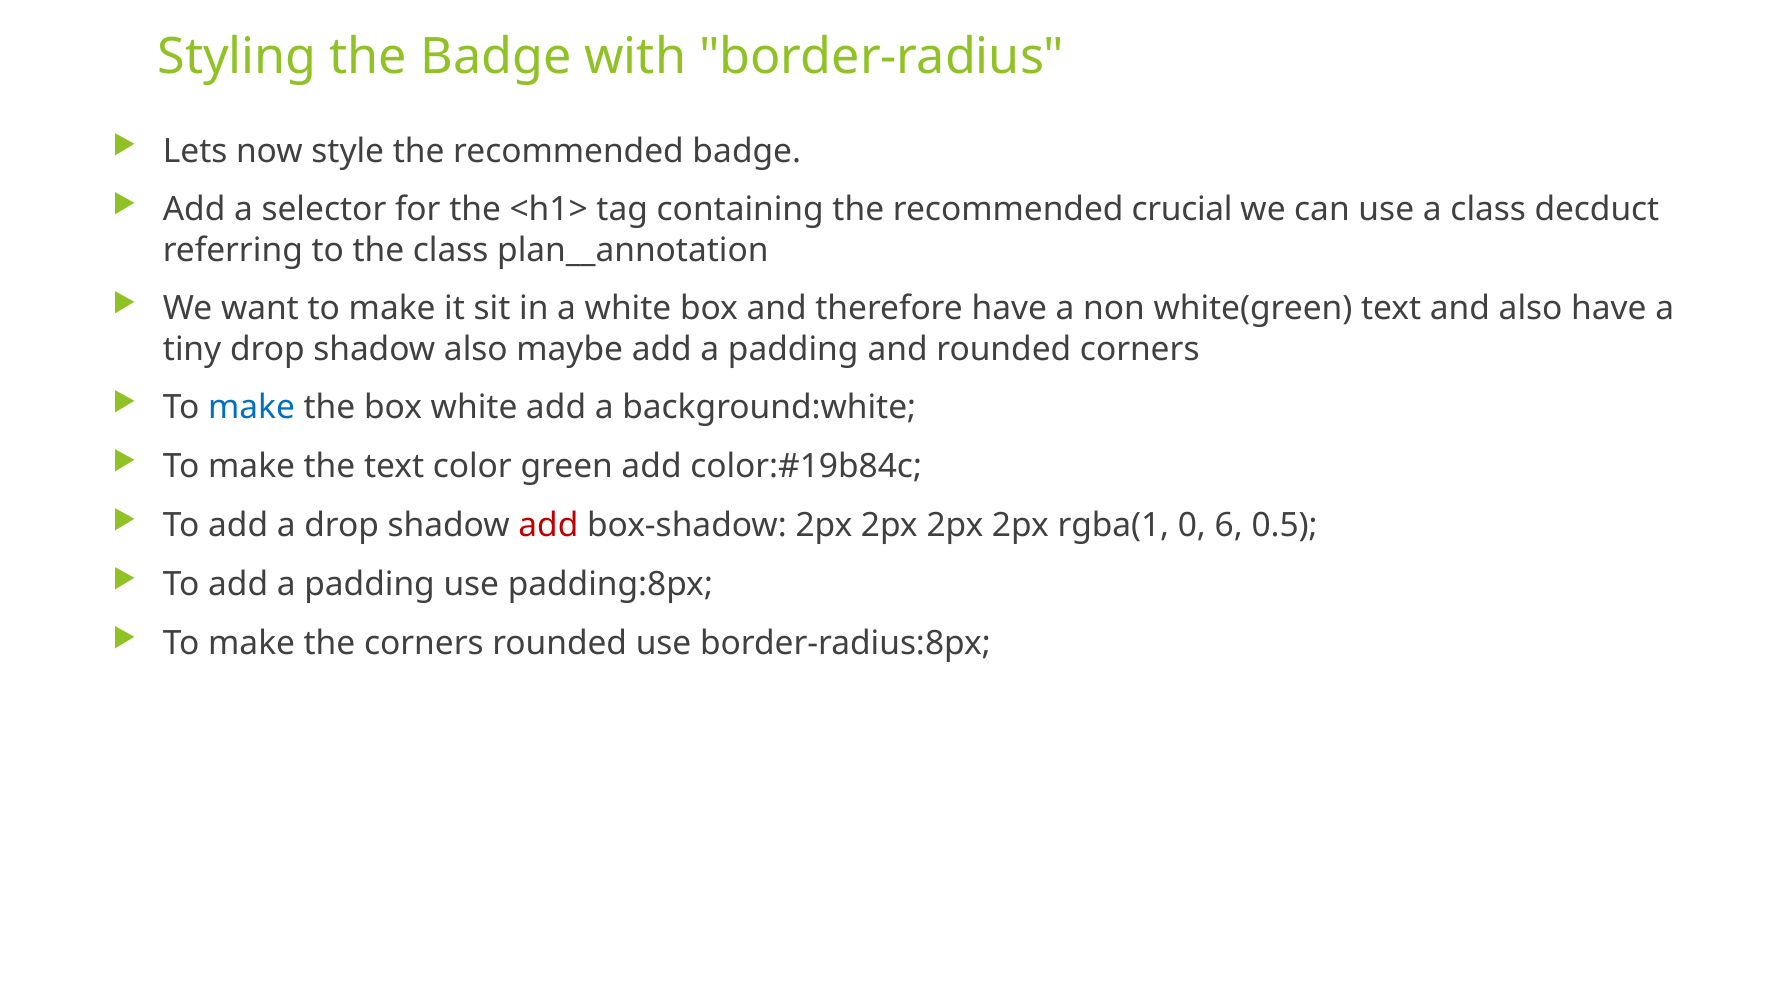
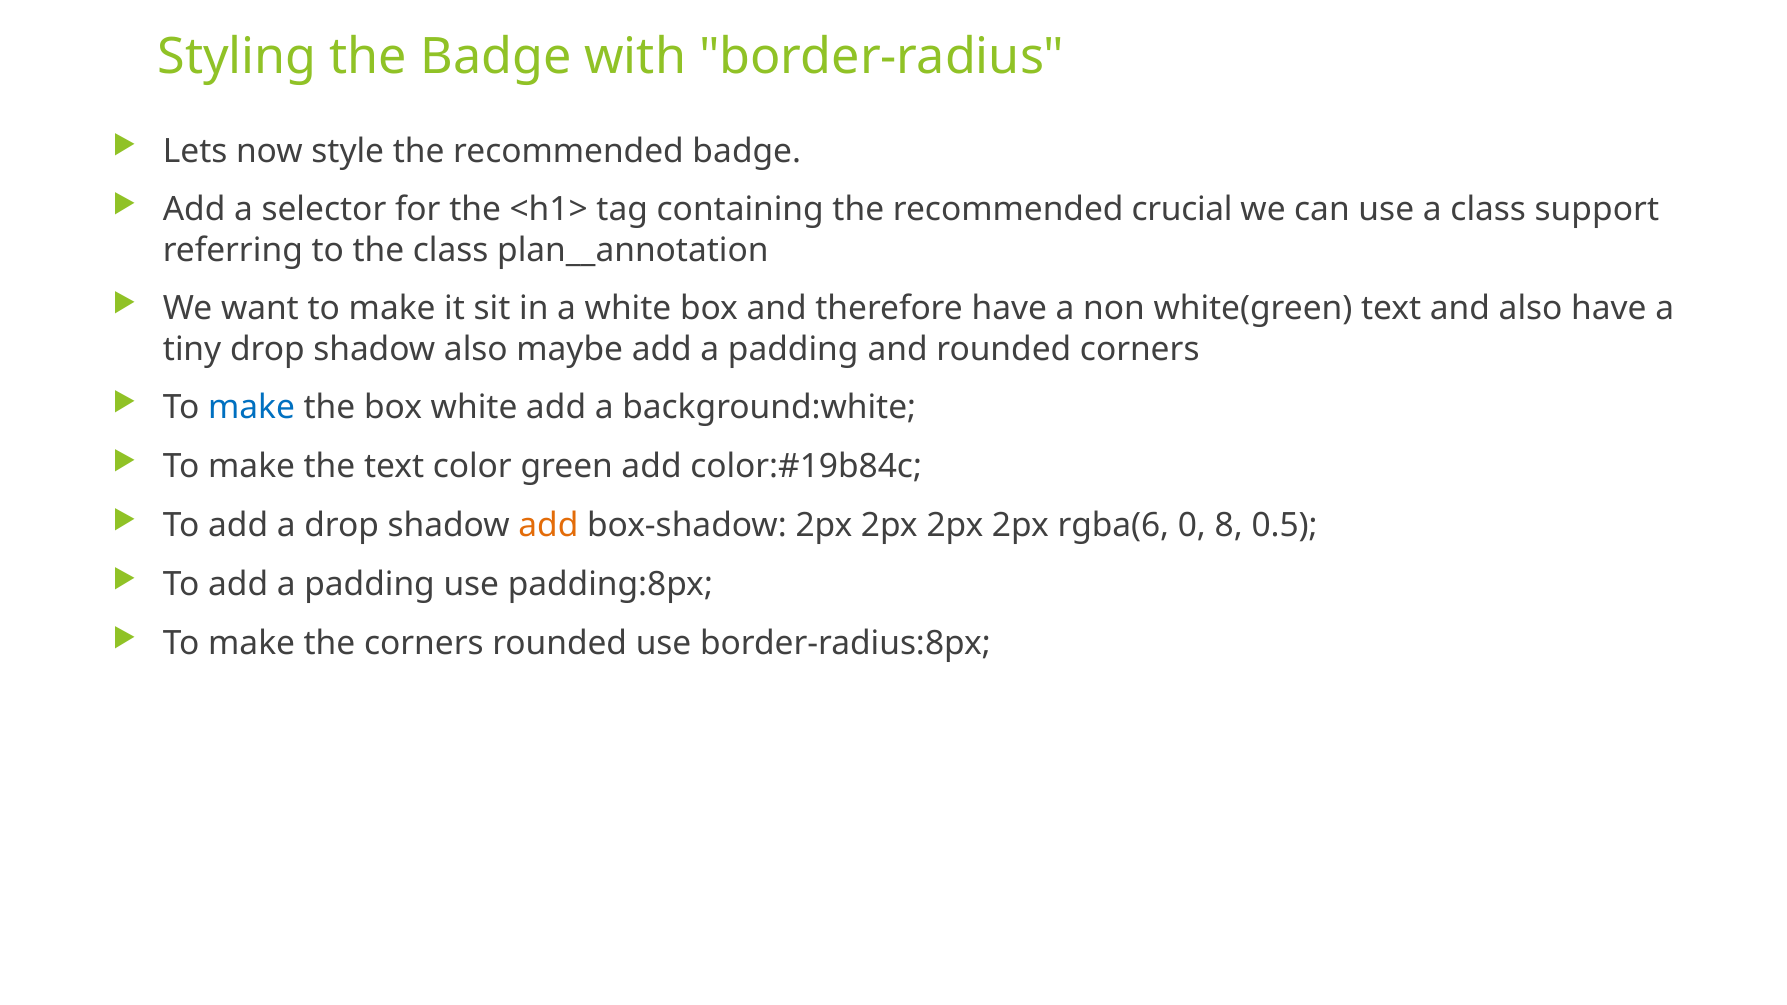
decduct: decduct -> support (1597, 210)
add colour: red -> orange (548, 526)
rgba(1: rgba(1 -> rgba(6 (1113, 526)
6: 6 -> 8 (1229, 526)
